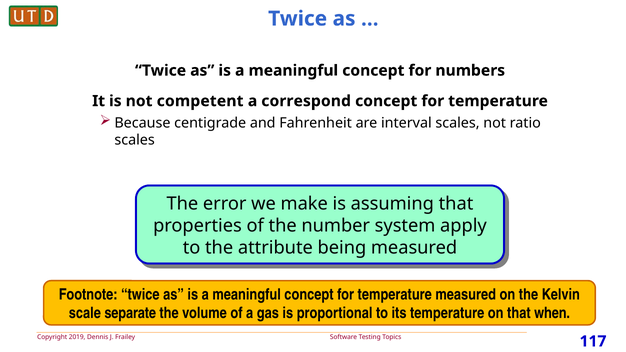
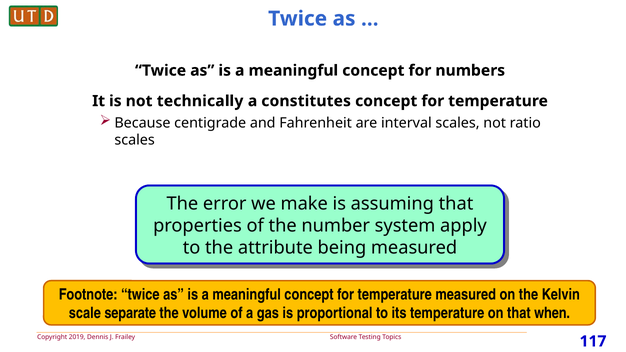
competent: competent -> technically (200, 101)
correspond: correspond -> constitutes (306, 101)
